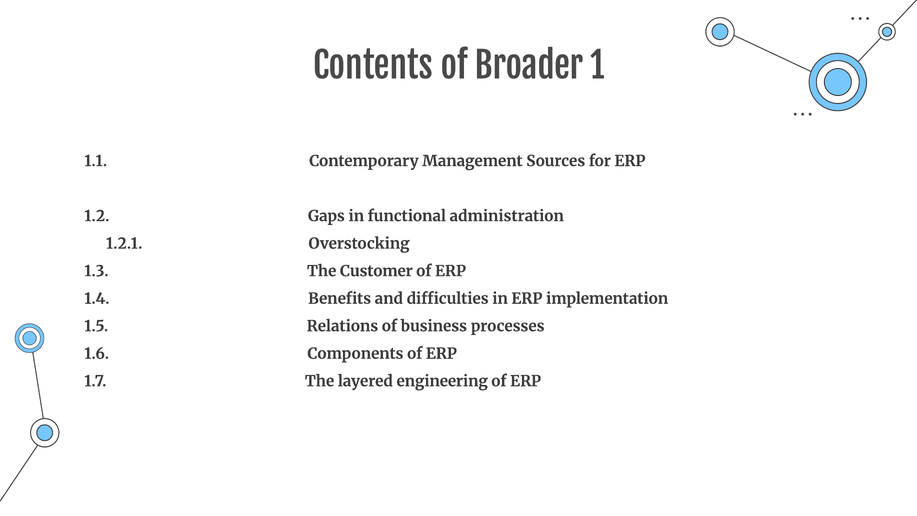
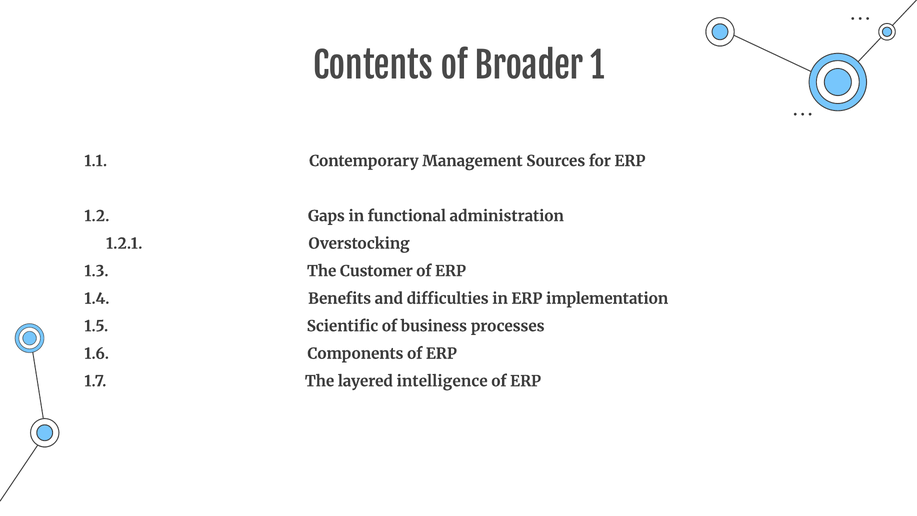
Relations: Relations -> Scientific (342, 326)
engineering: engineering -> intelligence (442, 381)
